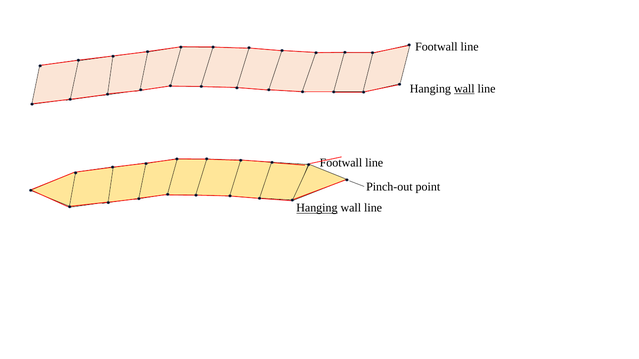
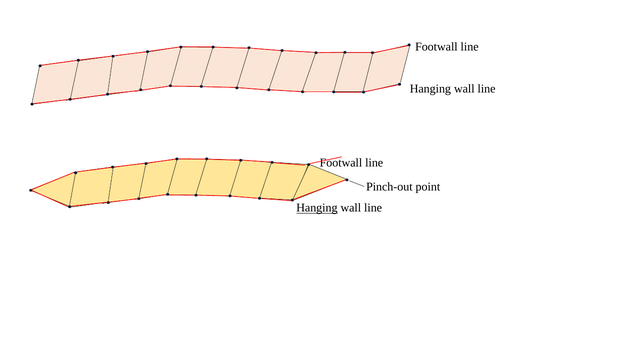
wall underline: present -> none (464, 89)
